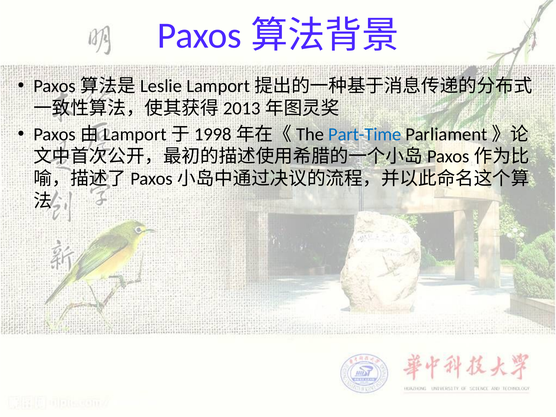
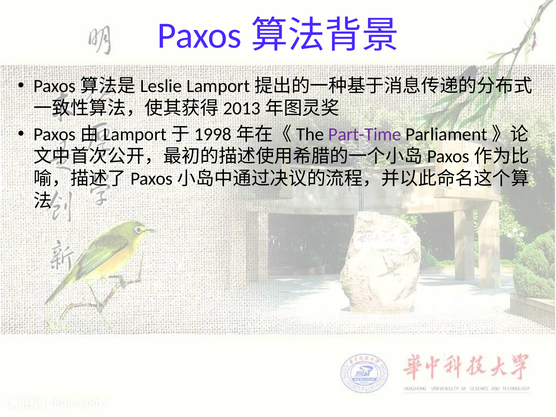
Part-Time colour: blue -> purple (365, 134)
